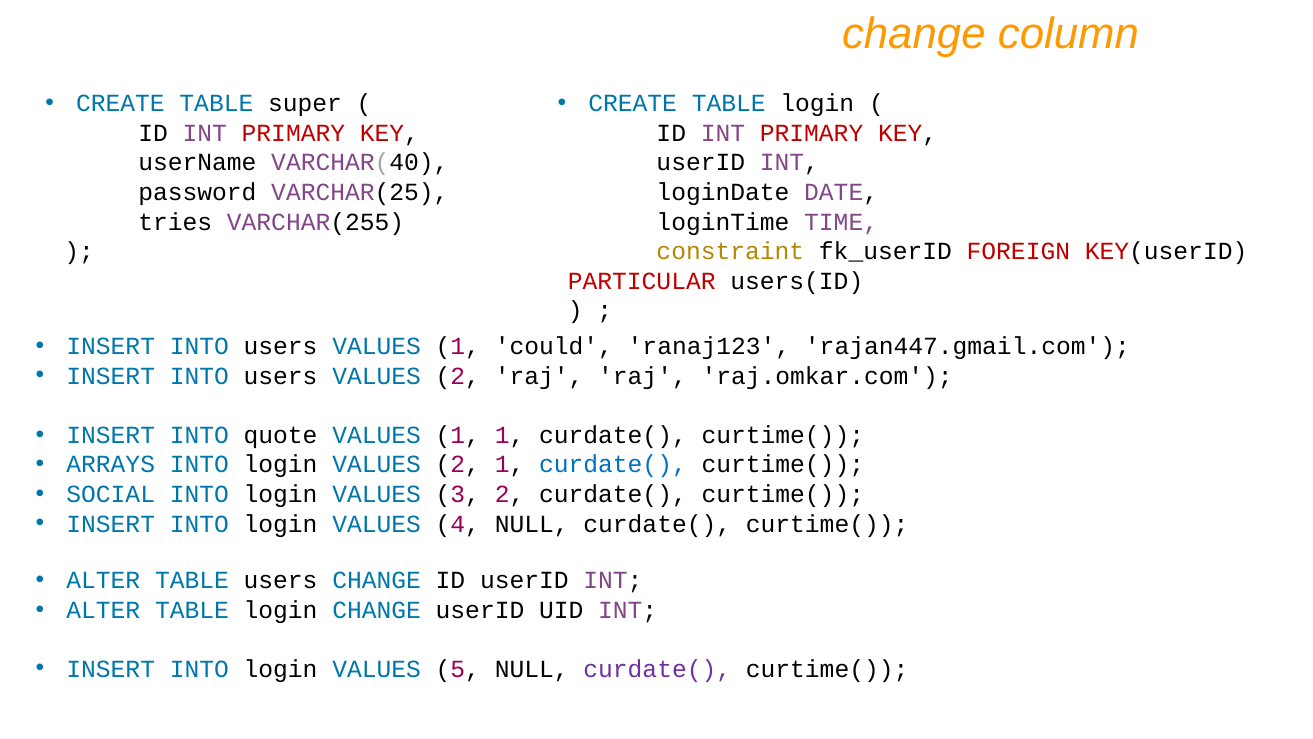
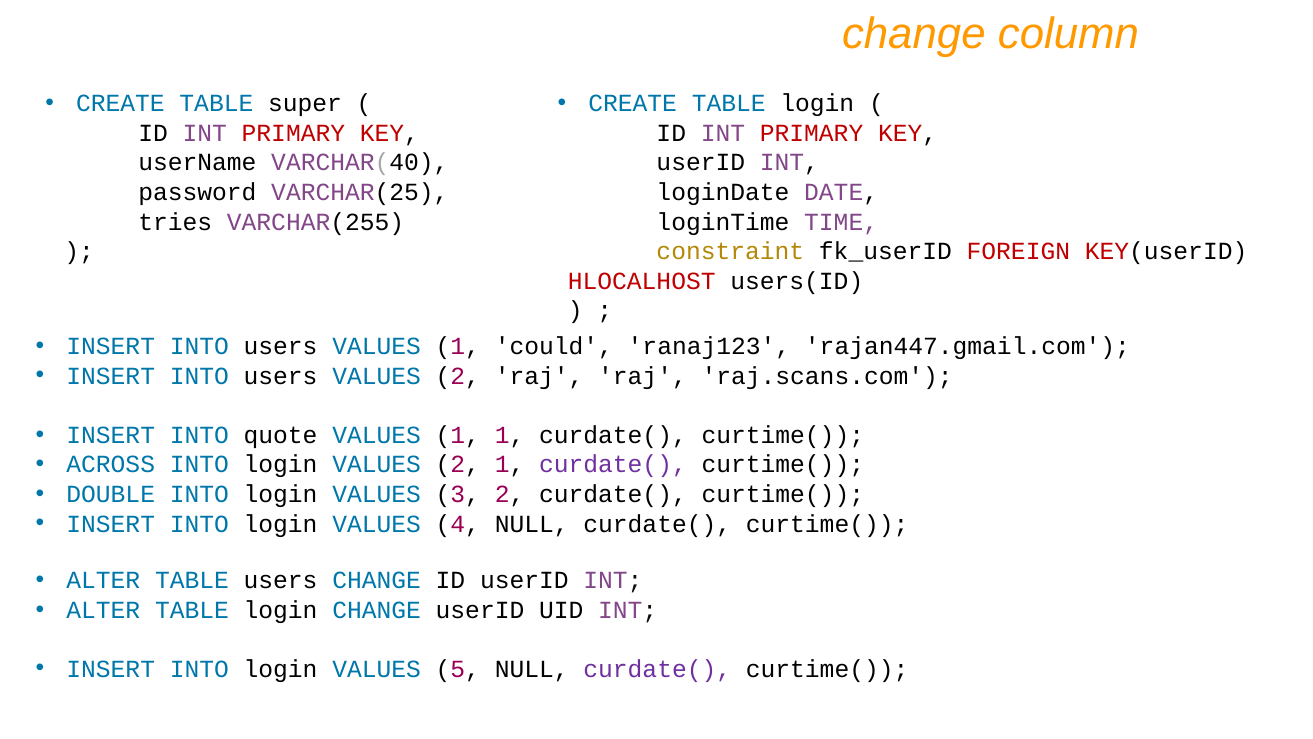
PARTICULAR: PARTICULAR -> HLOCALHOST (642, 281)
raj.omkar.com: raj.omkar.com -> raj.scans.com (827, 376)
ARRAYS: ARRAYS -> ACROSS (111, 465)
curdate( colour: blue -> purple (613, 465)
SOCIAL: SOCIAL -> DOUBLE (111, 494)
